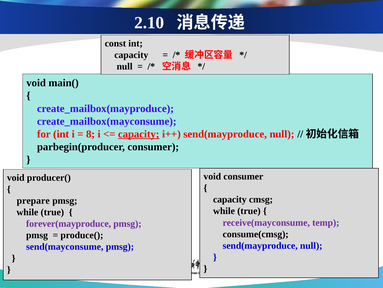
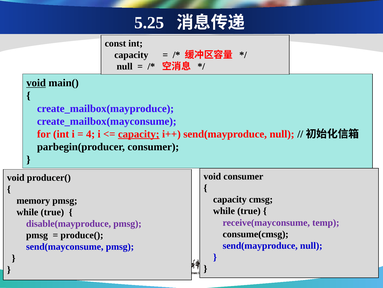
2.10: 2.10 -> 5.25 (149, 23)
void underline: none -> present (36, 83)
8: 8 -> 4 (91, 134)
prepare: prepare -> memory (33, 200)
forever(mayproduce: forever(mayproduce -> disable(mayproduce (69, 223)
